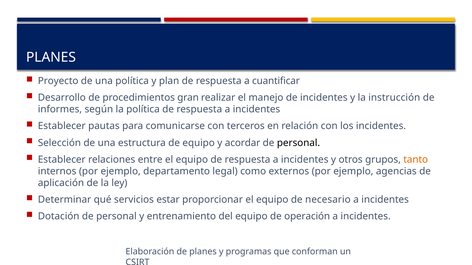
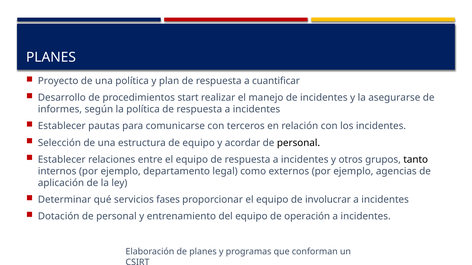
gran: gran -> start (188, 98)
instrucción: instrucción -> asegurarse (394, 98)
tanto colour: orange -> black (416, 160)
estar: estar -> fases (168, 200)
necesario: necesario -> involucrar (328, 200)
